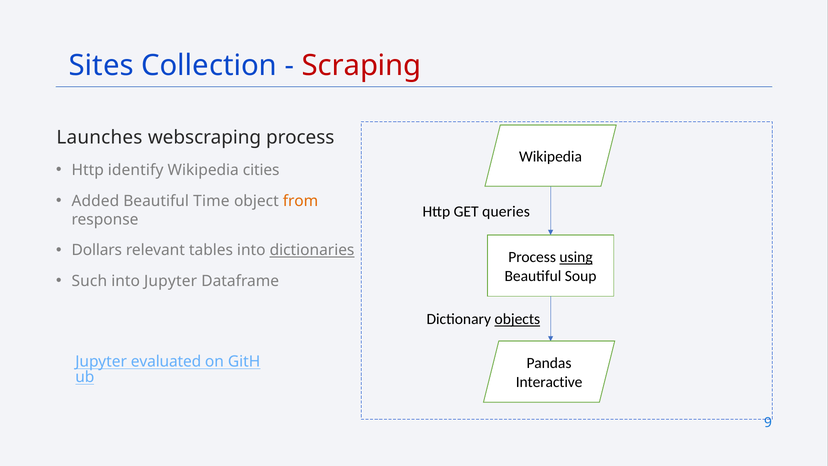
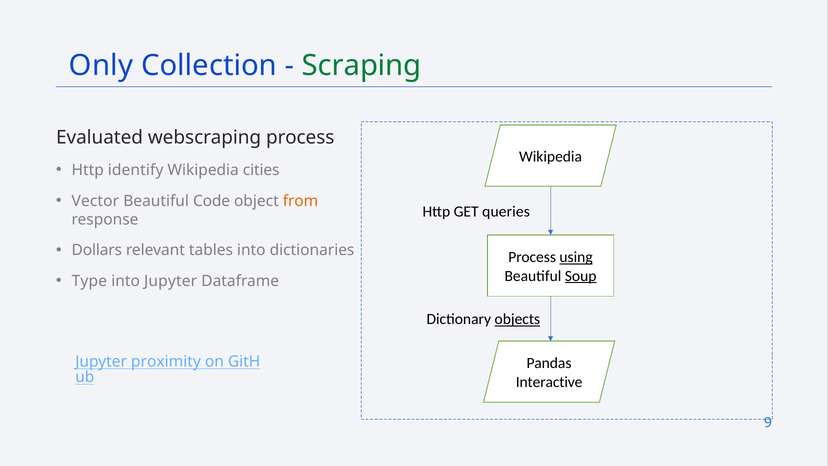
Sites: Sites -> Only (101, 66)
Scraping colour: red -> green (362, 66)
Launches: Launches -> Evaluated (100, 138)
Added: Added -> Vector (95, 201)
Time: Time -> Code (212, 201)
dictionaries underline: present -> none (312, 250)
Soup underline: none -> present (581, 276)
Such: Such -> Type (89, 281)
evaluated: evaluated -> proximity (166, 362)
